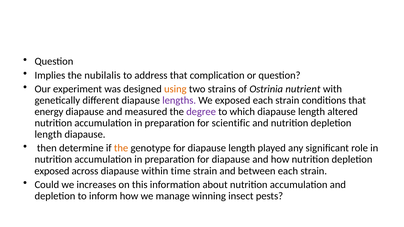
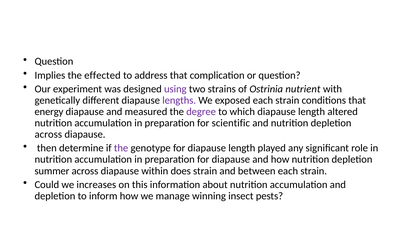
nubilalis: nubilalis -> effected (102, 75)
using colour: orange -> purple (175, 89)
length: length -> across (48, 135)
the colour: orange -> purple (121, 148)
exposed: exposed -> summer (52, 171)
time: time -> does (181, 171)
